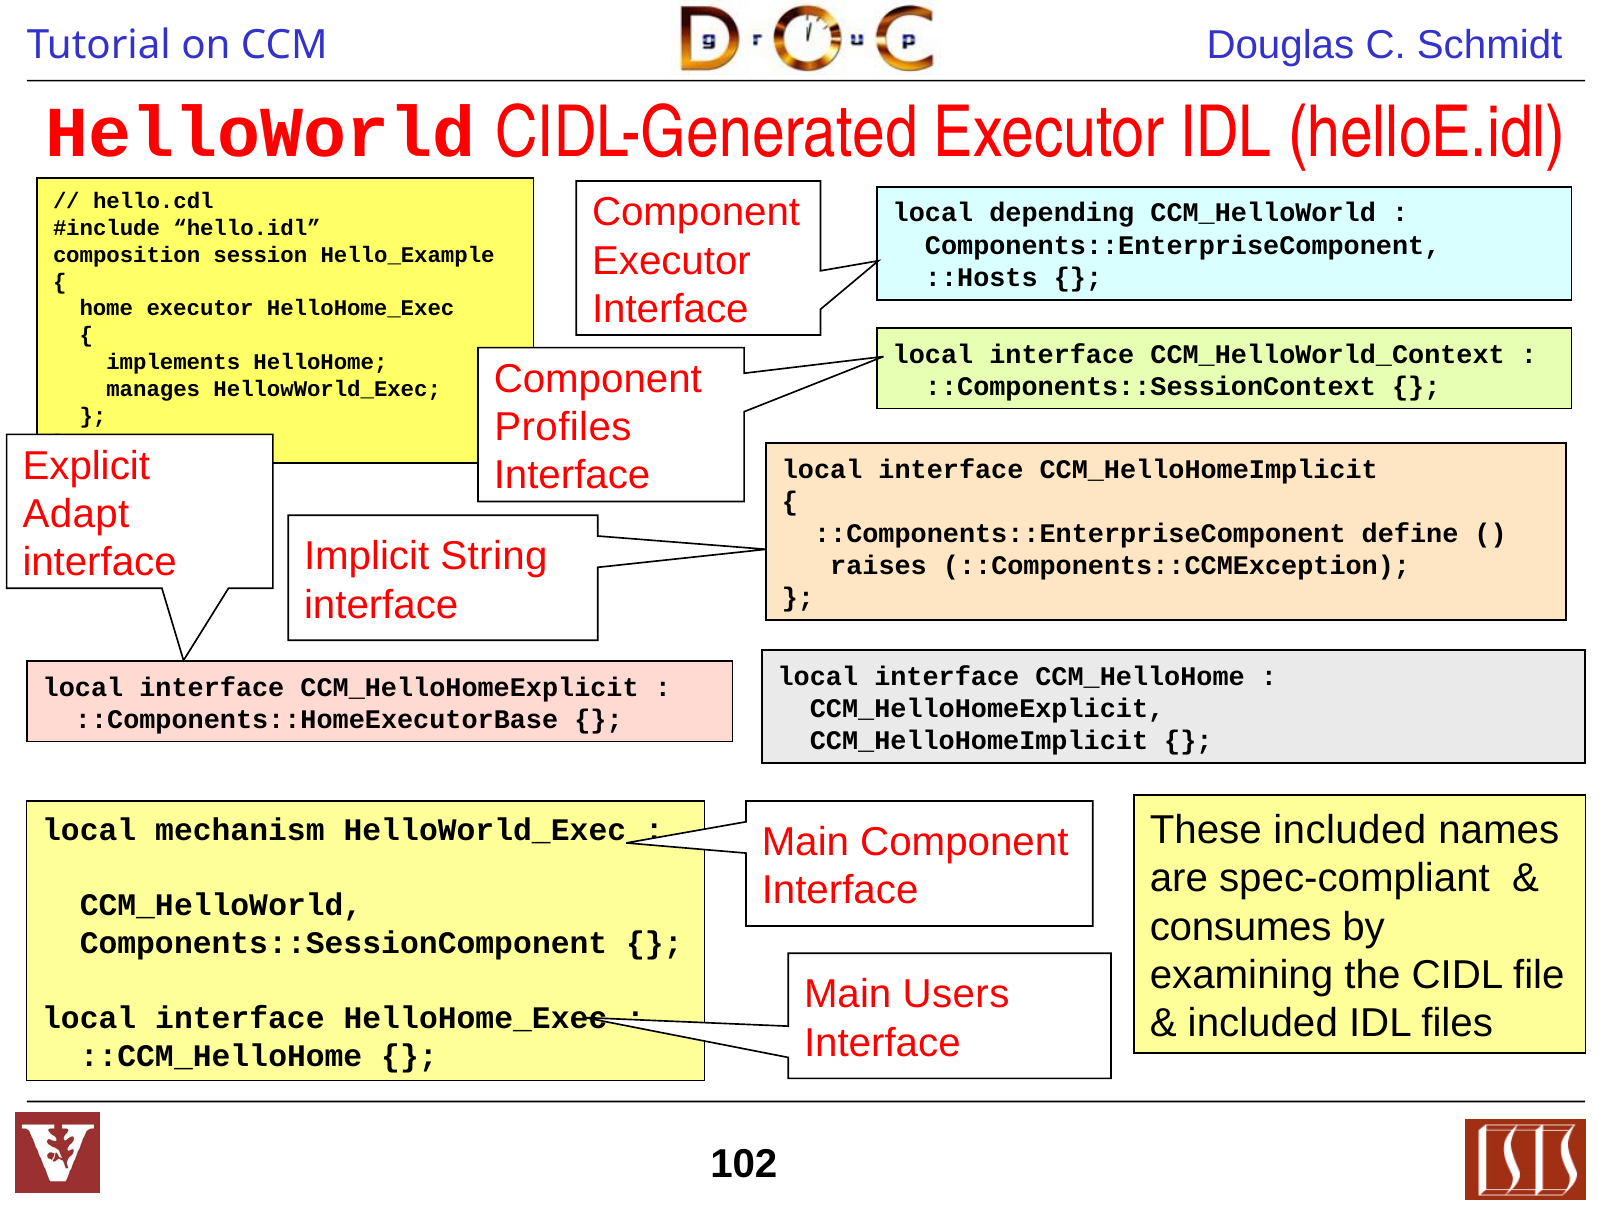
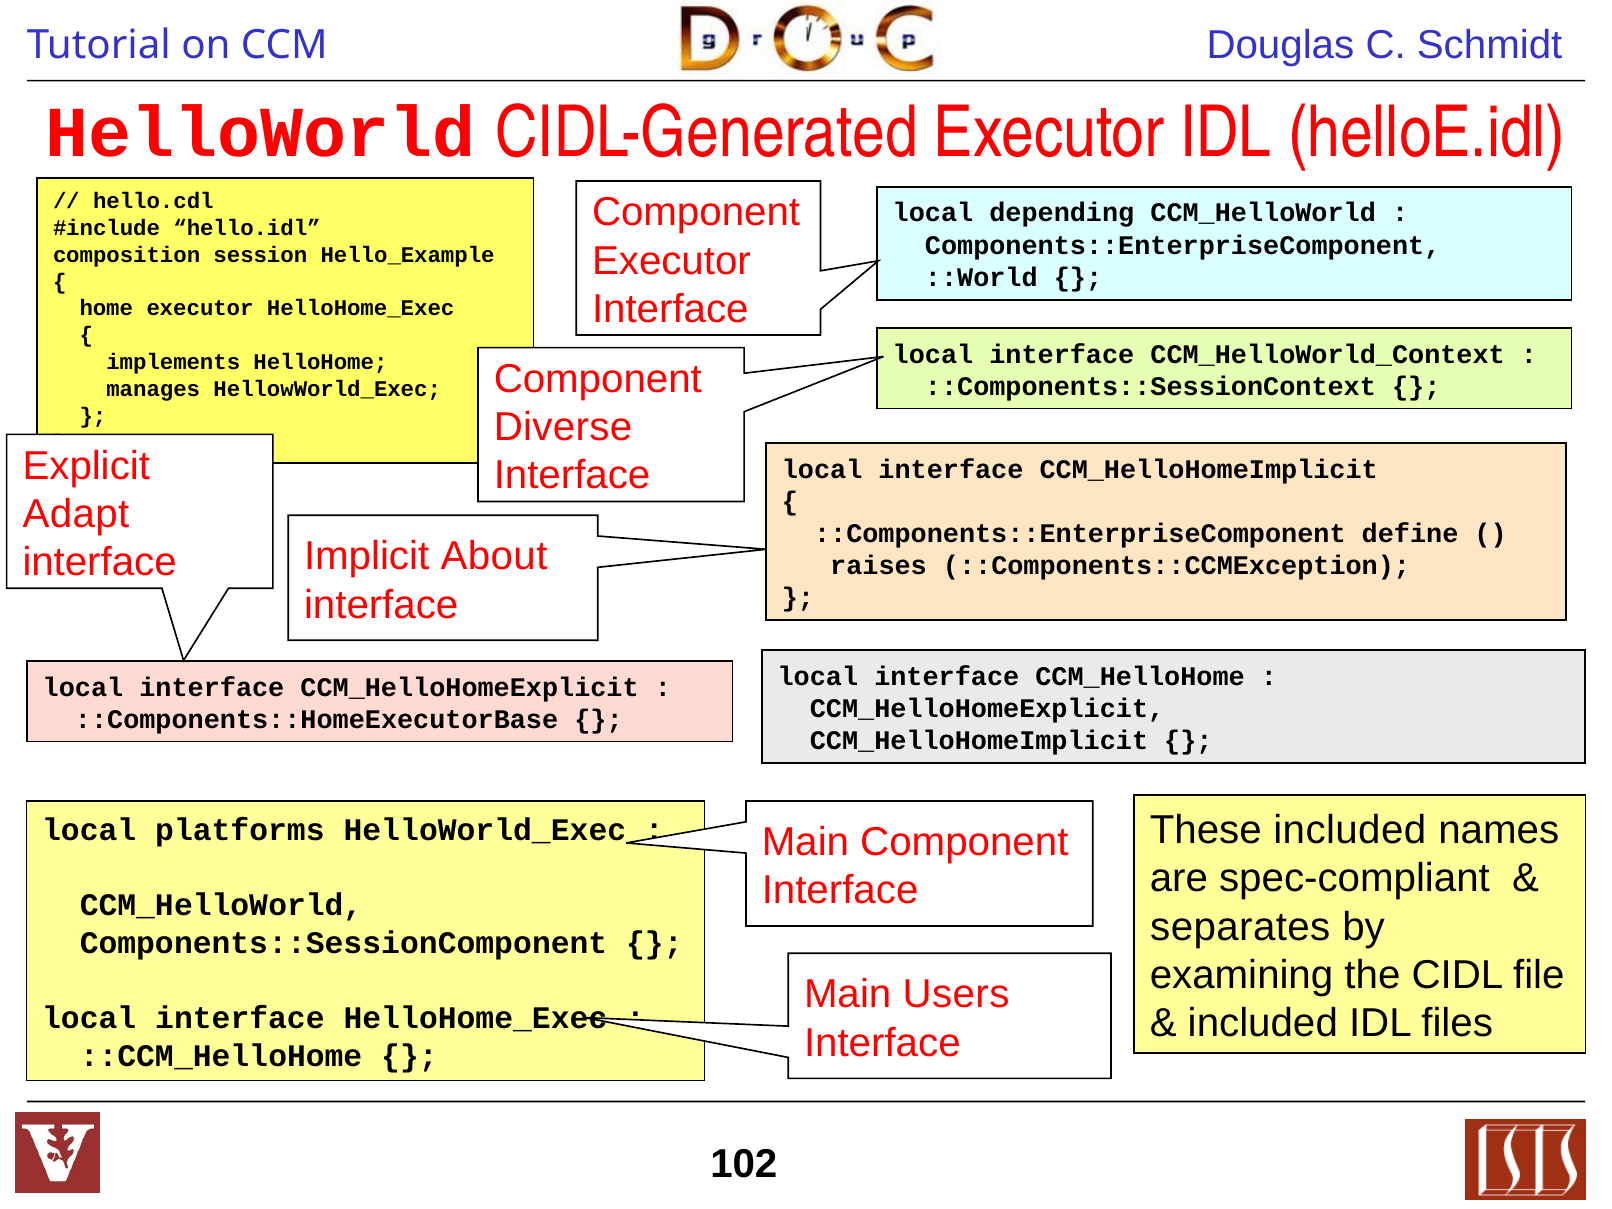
::Hosts: ::Hosts -> ::World (981, 278)
Profiles: Profiles -> Diverse (563, 427)
String: String -> About (494, 556)
mechanism: mechanism -> platforms (240, 830)
consumes: consumes -> separates (1240, 927)
